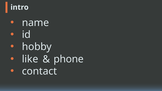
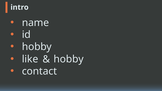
phone: phone -> hobby (69, 59)
